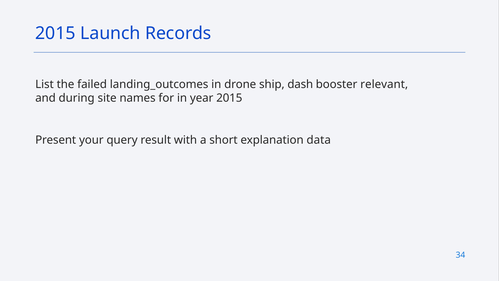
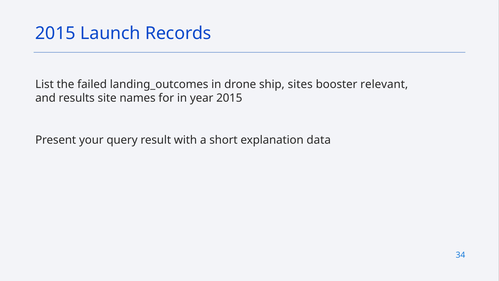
dash: dash -> sites (300, 84)
during: during -> results (77, 98)
